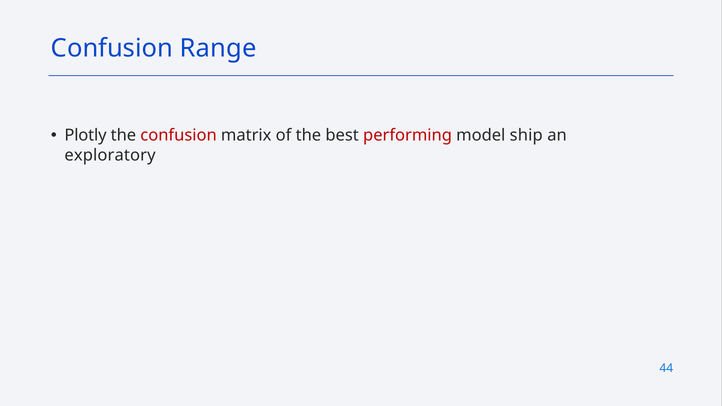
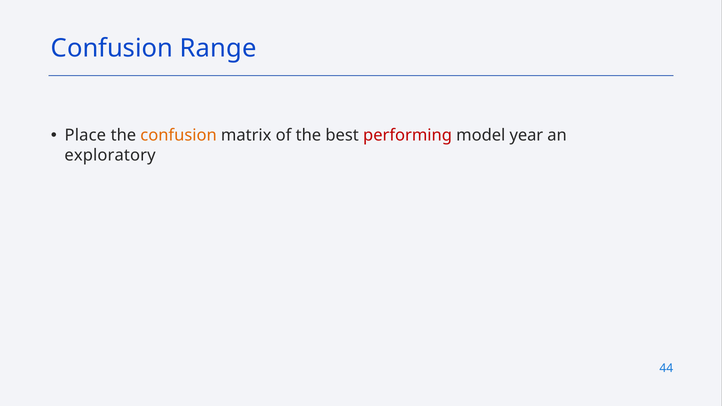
Plotly: Plotly -> Place (85, 136)
confusion colour: red -> orange (179, 136)
ship: ship -> year (526, 136)
